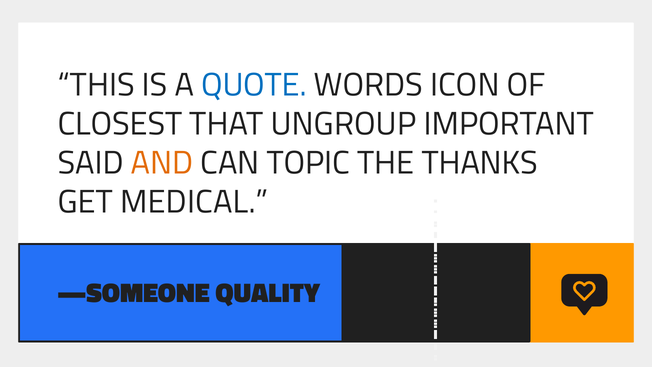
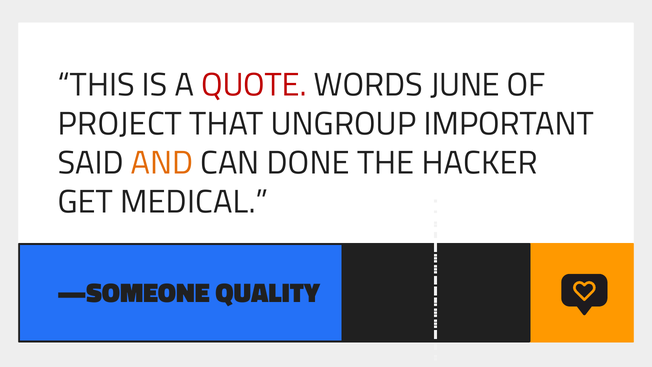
QUOTE colour: blue -> red (254, 85)
ICON: ICON -> JUNE (465, 85)
CLOSEST: CLOSEST -> PROJECT (120, 124)
TOPIC: TOPIC -> DONE (308, 163)
THANKS: THANKS -> HACKER (480, 163)
